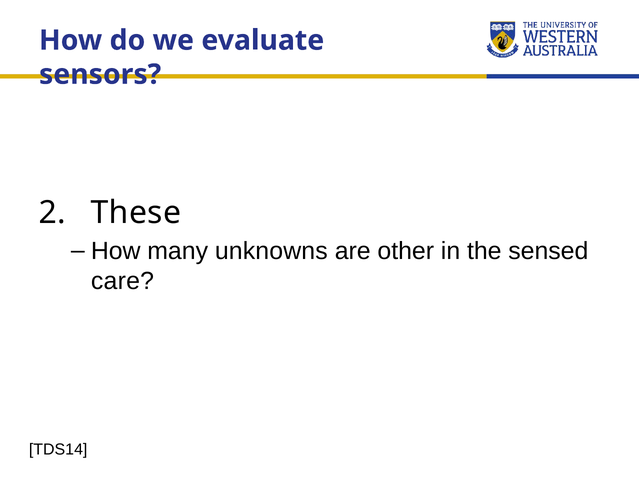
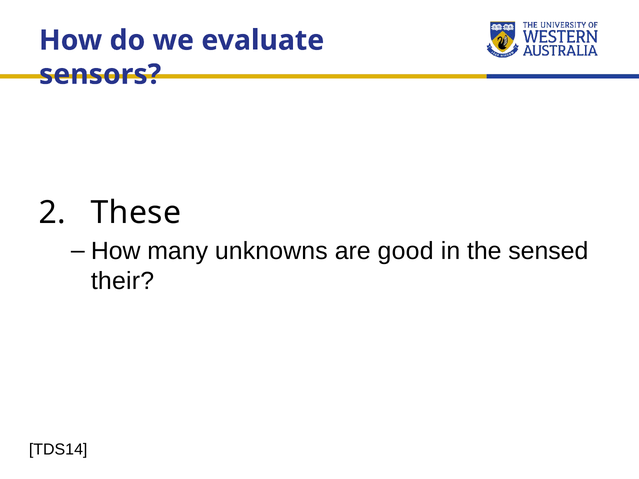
other: other -> good (406, 251)
care: care -> their (123, 281)
